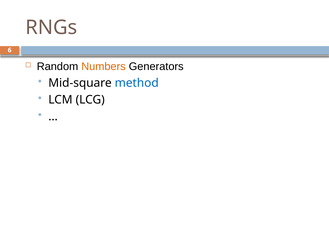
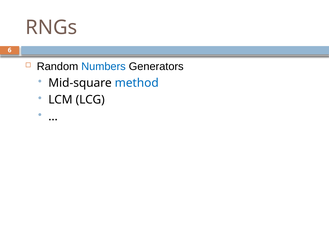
Numbers colour: orange -> blue (103, 67)
